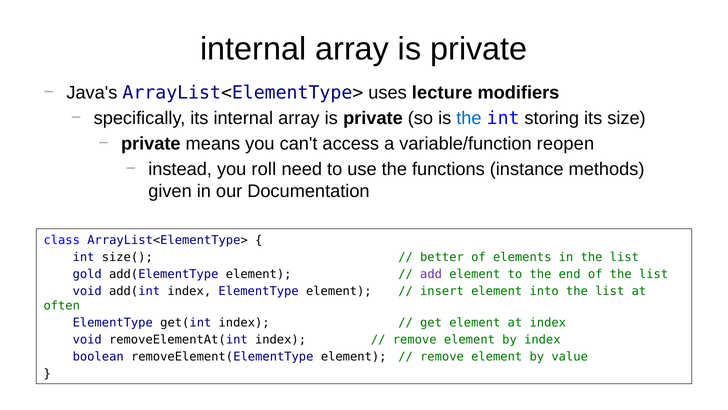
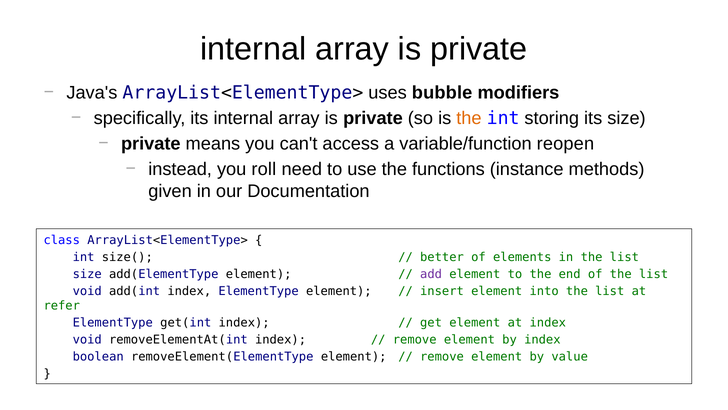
lecture: lecture -> bubble (442, 93)
the colour: blue -> orange (469, 118)
gold: gold -> size (87, 274)
often: often -> refer (62, 306)
